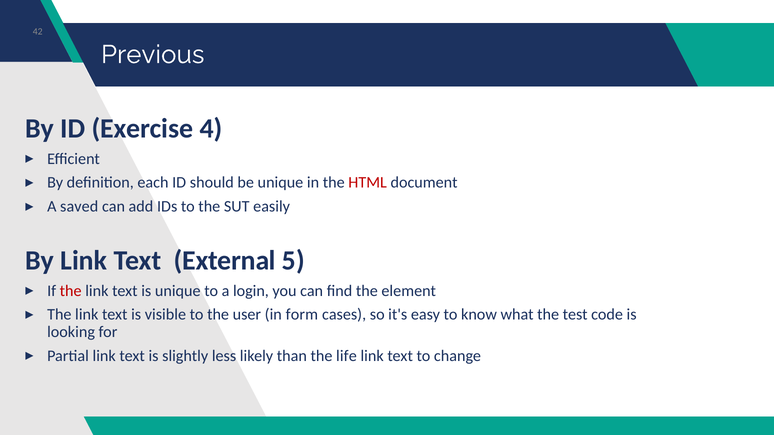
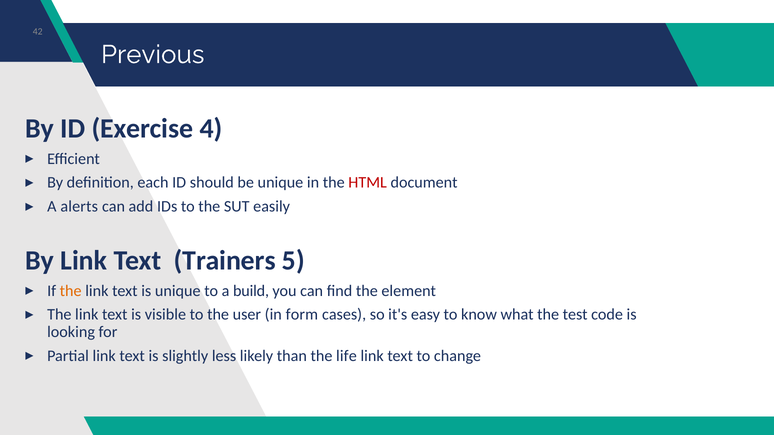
saved: saved -> alerts (79, 207)
External: External -> Trainers (225, 261)
the colour: red -> orange (71, 291)
login: login -> build (251, 291)
